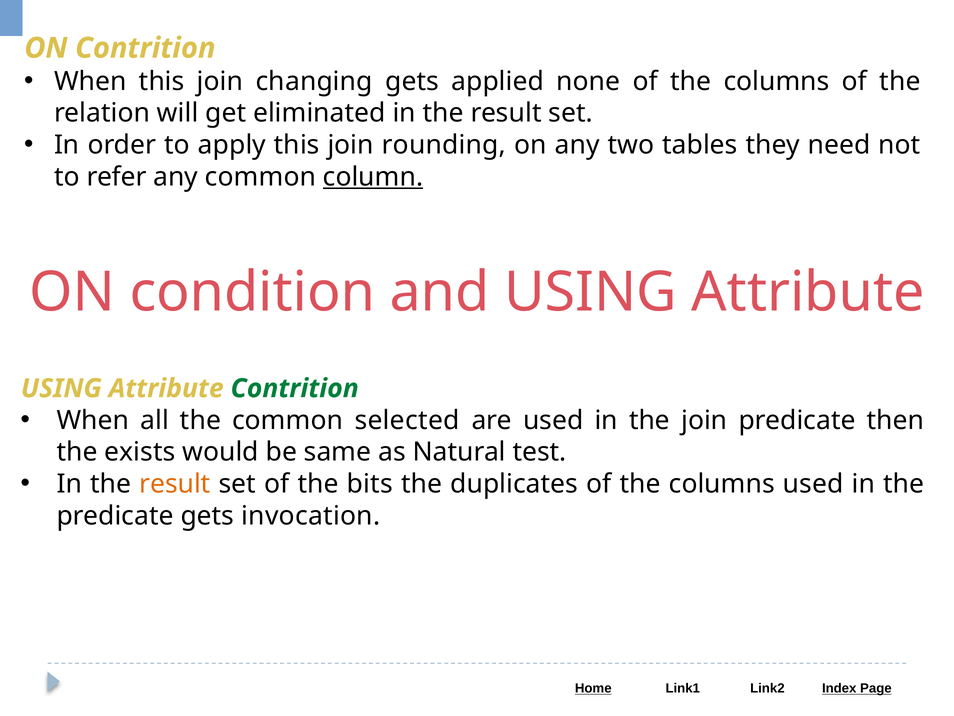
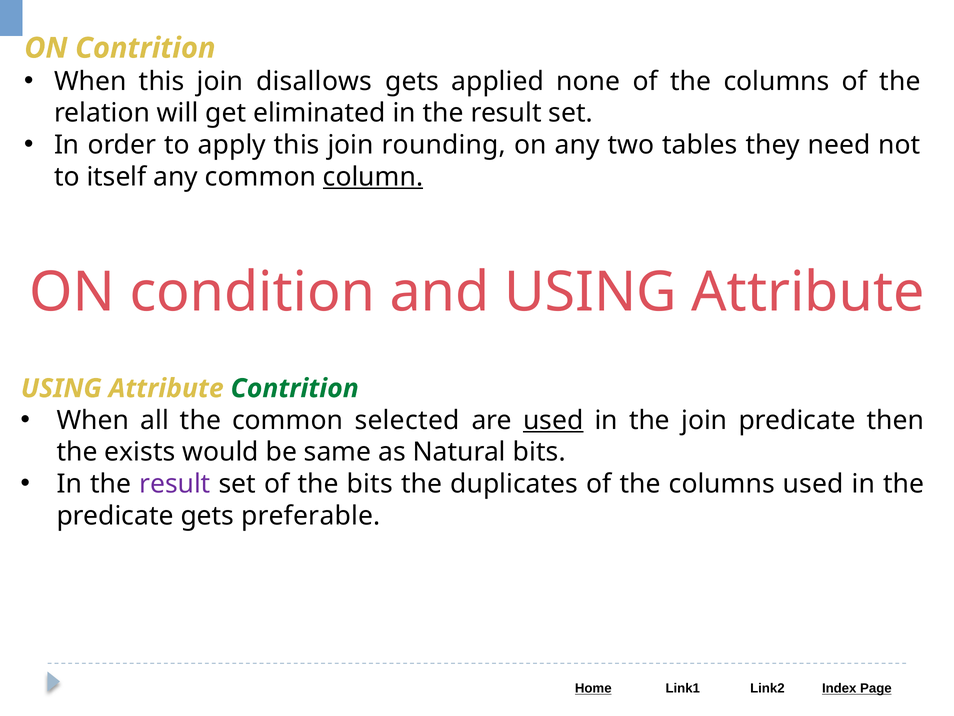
changing: changing -> disallows (314, 81)
refer: refer -> itself (116, 177)
used underline: none -> present (553, 420)
Natural test: test -> bits (539, 452)
result colour: orange -> purple (175, 484)
invocation: invocation -> preferable (311, 515)
